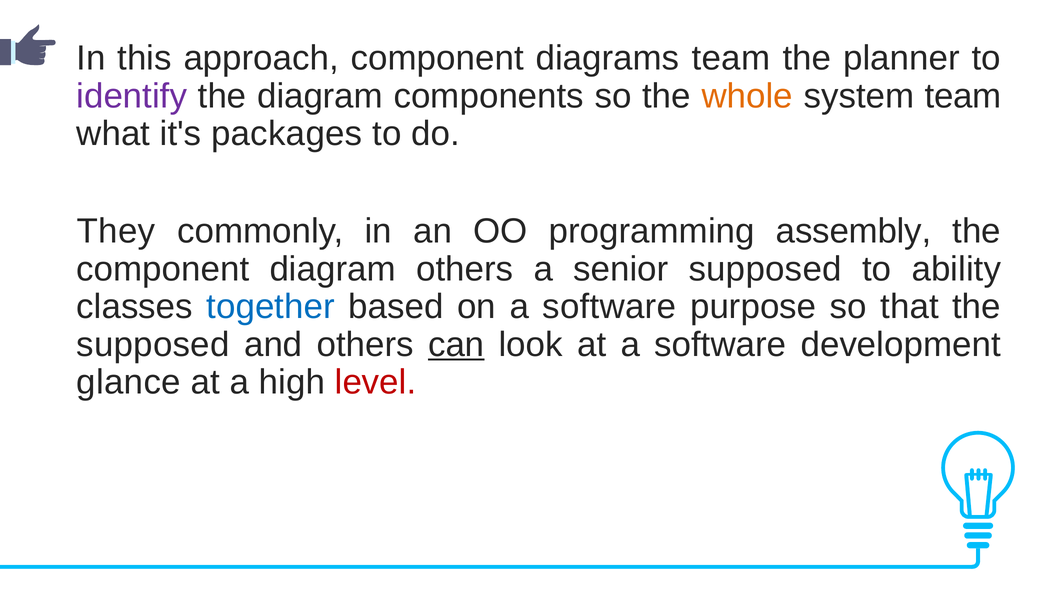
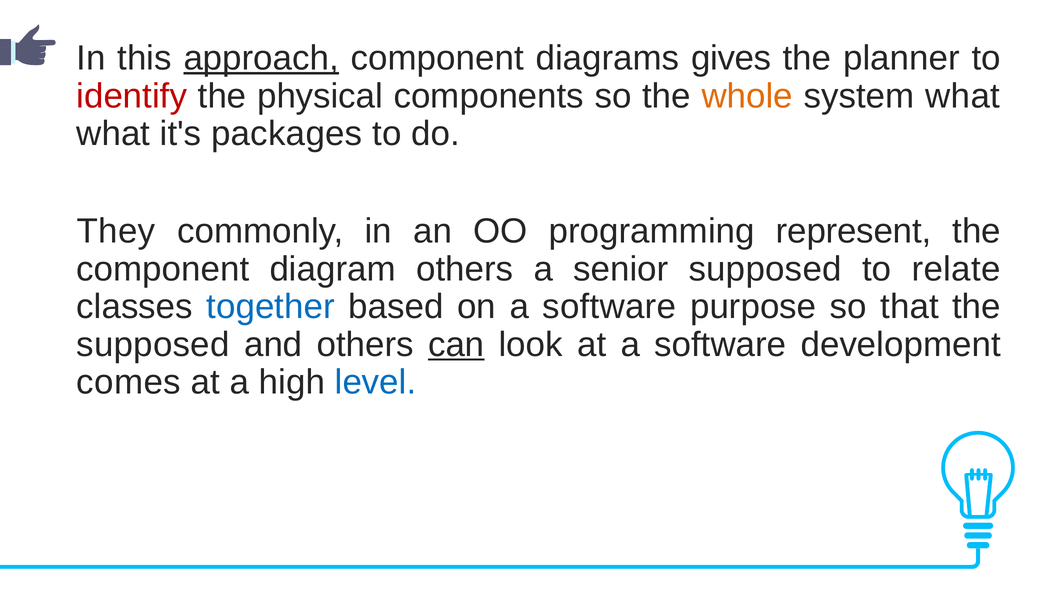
approach underline: none -> present (261, 58)
diagrams team: team -> gives (731, 58)
identify colour: purple -> red (132, 96)
the diagram: diagram -> physical (320, 96)
system team: team -> what (963, 96)
assembly: assembly -> represent (854, 231)
ability: ability -> relate (956, 269)
glance: glance -> comes (129, 382)
level colour: red -> blue (376, 382)
